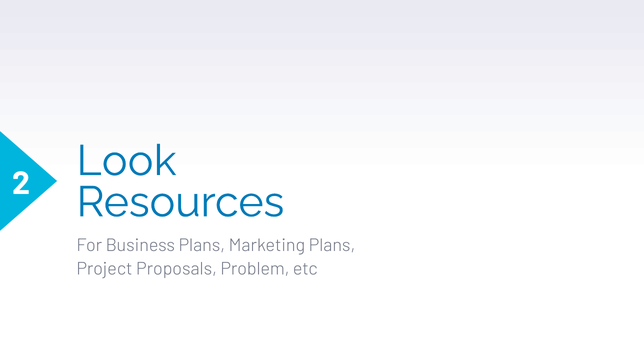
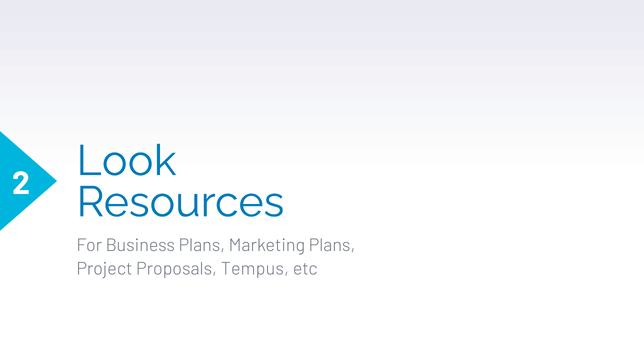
Problem: Problem -> Tempus (255, 269)
